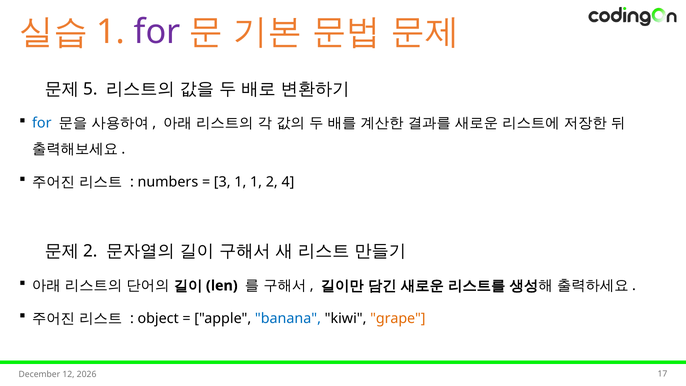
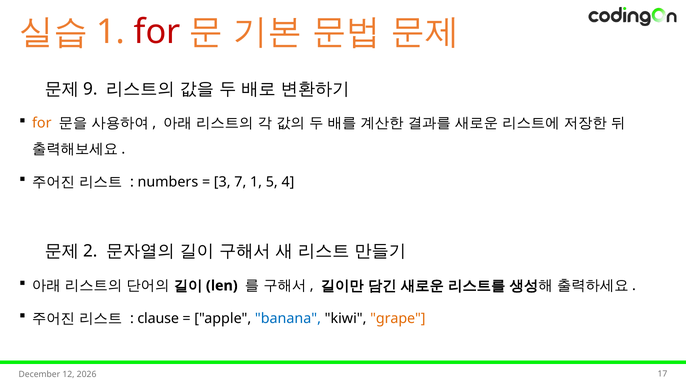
for colour: purple -> red (157, 32)
5: 5 -> 9 (90, 89)
for colour: blue -> orange (42, 123)
3 1: 1 -> 7 (240, 182)
1 2: 2 -> 5 (272, 182)
object: object -> clause (158, 318)
